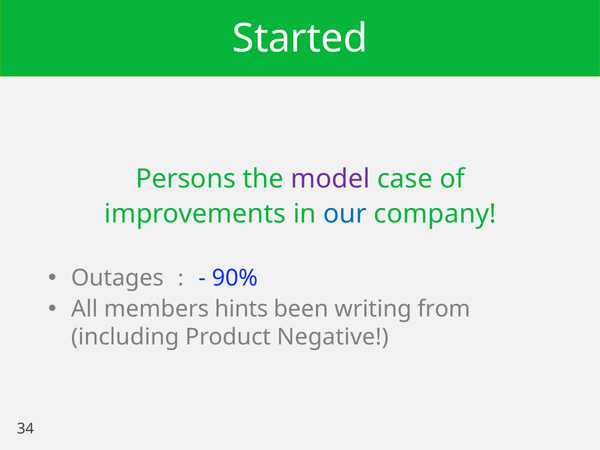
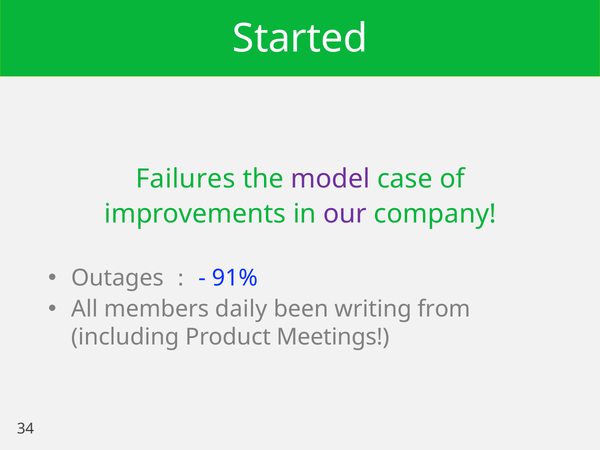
Persons: Persons -> Failures (186, 179)
our colour: blue -> purple (345, 214)
90%: 90% -> 91% (235, 278)
hints: hints -> daily (241, 309)
Negative: Negative -> Meetings (333, 337)
